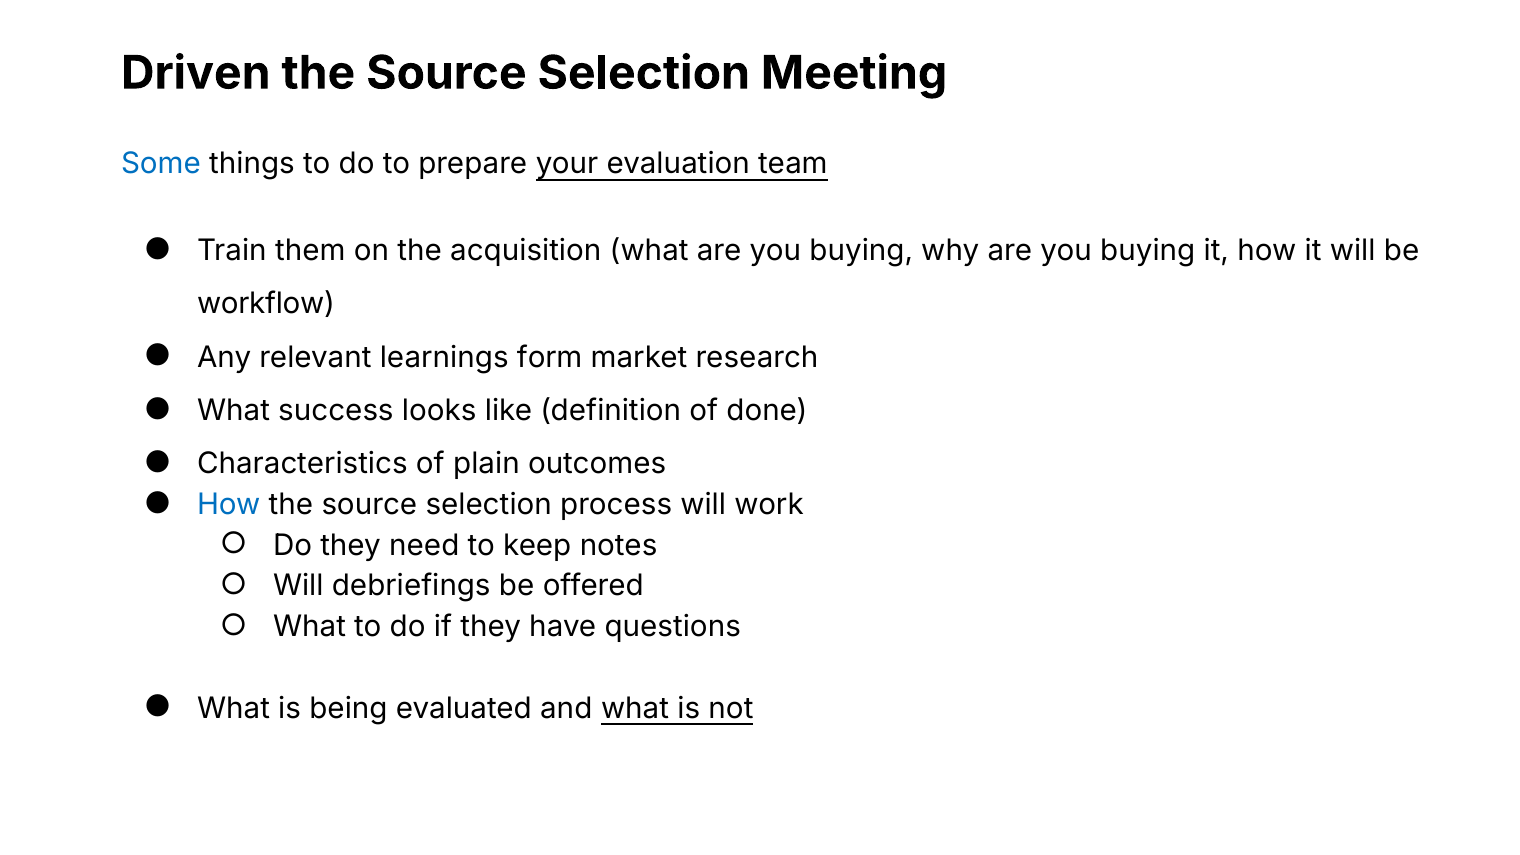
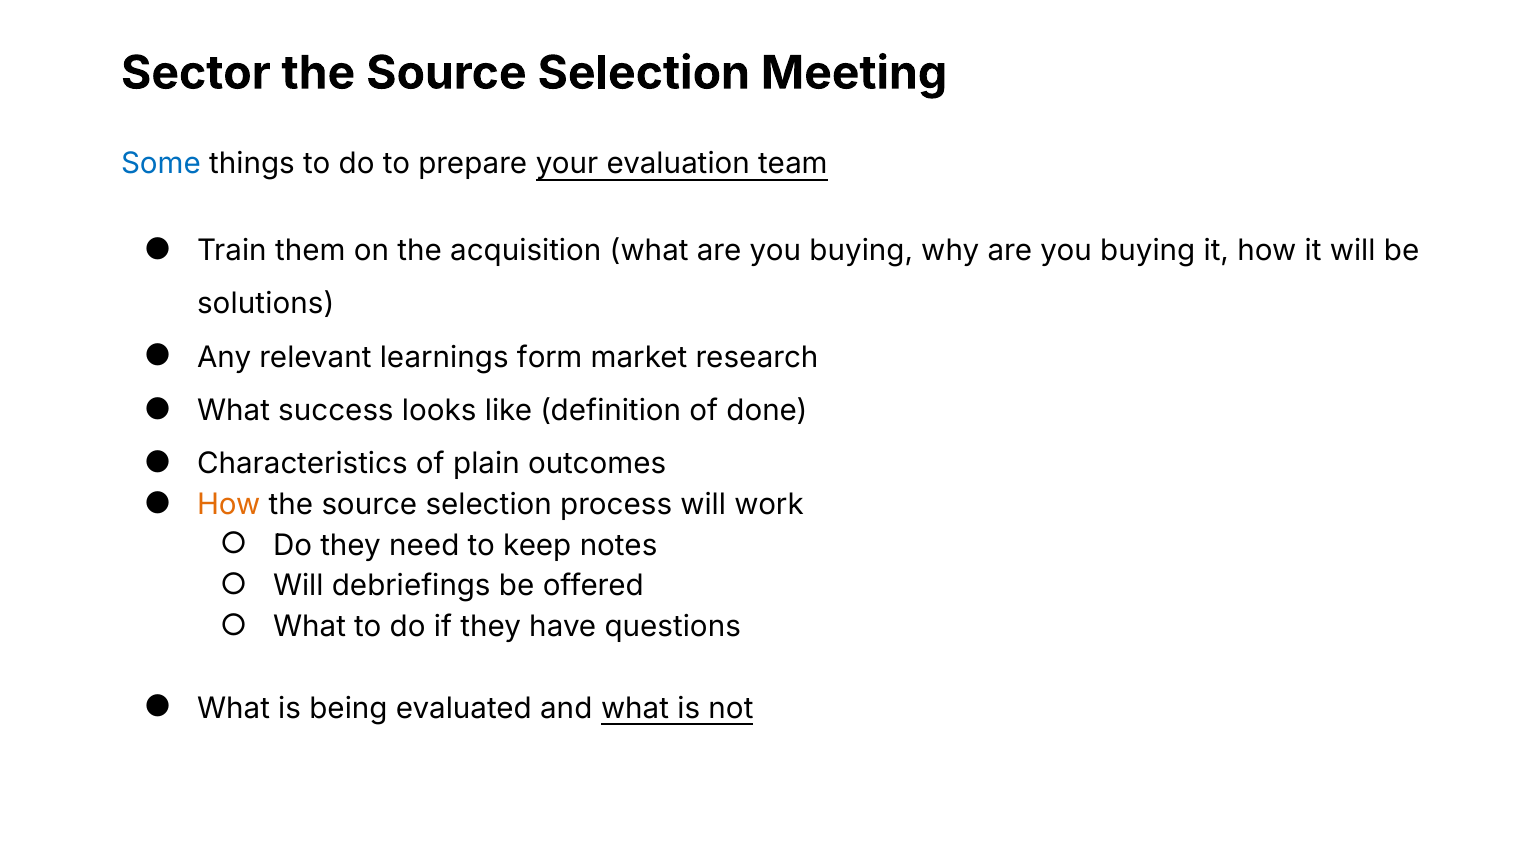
Driven: Driven -> Sector (196, 73)
workflow: workflow -> solutions (266, 304)
How colour: blue -> orange (229, 505)
